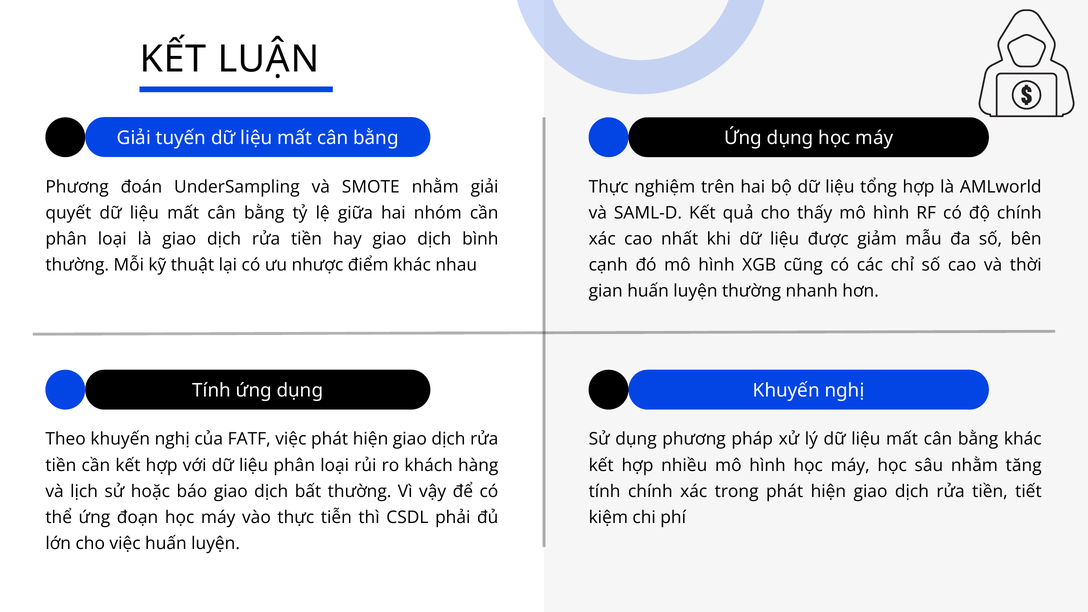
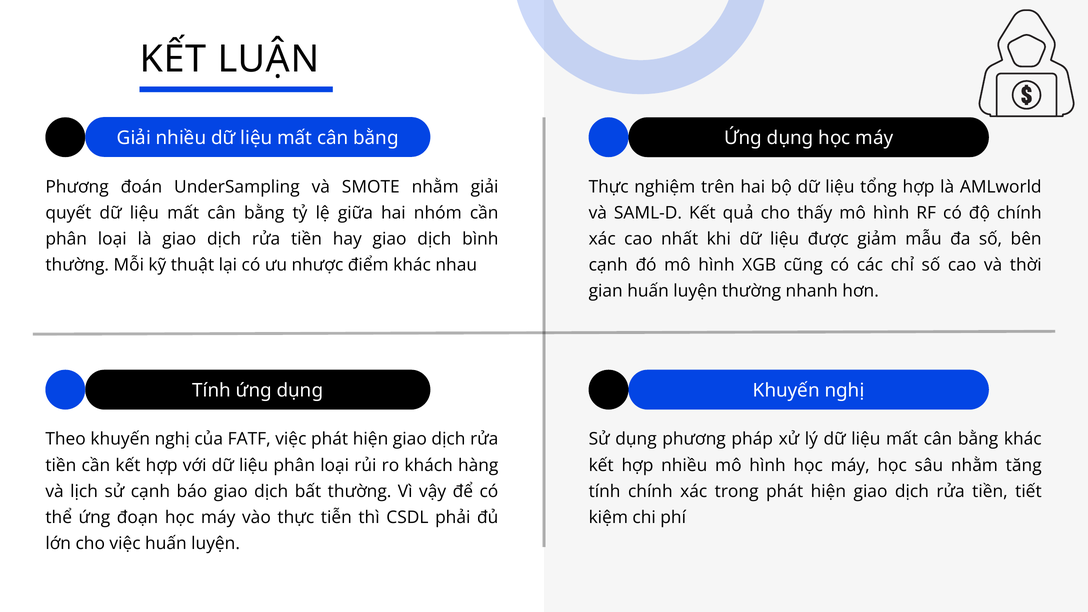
Giải tuyến: tuyến -> nhiều (181, 138)
sử hoặc: hoặc -> cạnh (150, 491)
